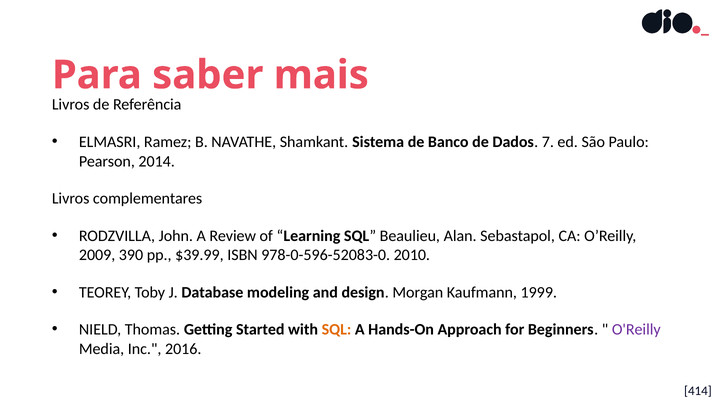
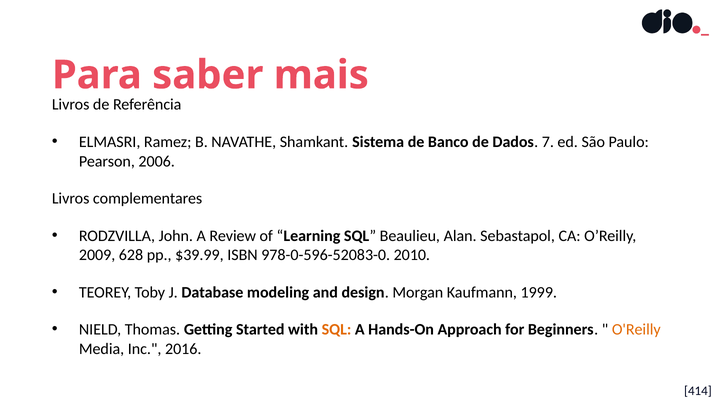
2014: 2014 -> 2006 (157, 161)
390: 390 -> 628 (131, 255)
O'Reilly colour: purple -> orange (636, 330)
